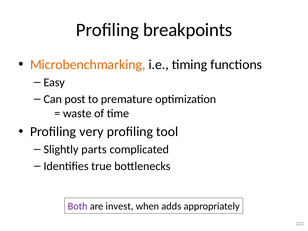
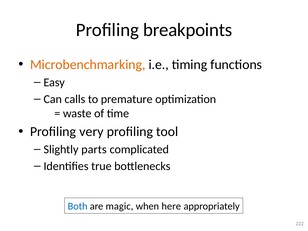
post: post -> calls (75, 99)
Both colour: purple -> blue (78, 206)
invest: invest -> magic (119, 206)
adds: adds -> here (171, 206)
